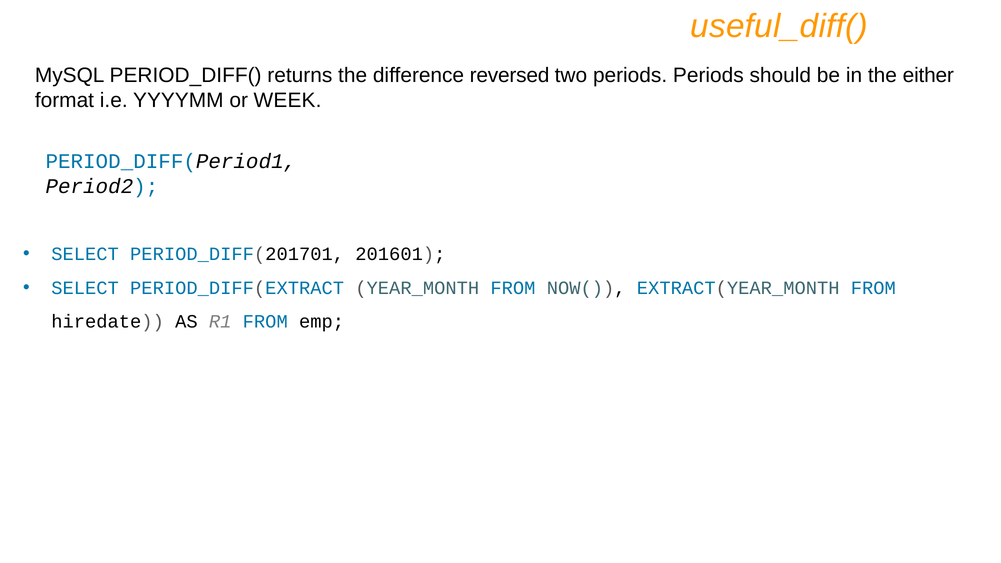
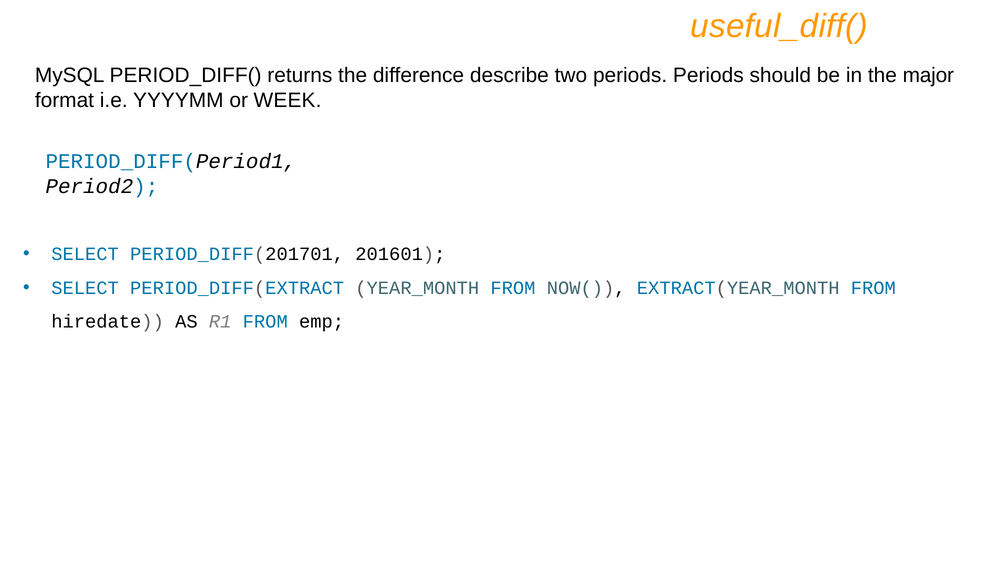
reversed: reversed -> describe (509, 75)
either: either -> major (928, 75)
